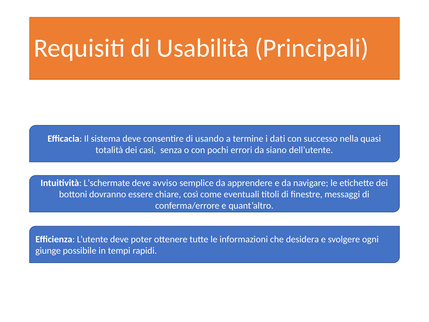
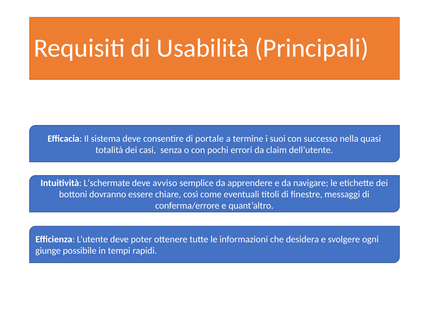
usando: usando -> portale (209, 138)
dati: dati -> suoi (278, 138)
siano: siano -> claim (276, 150)
